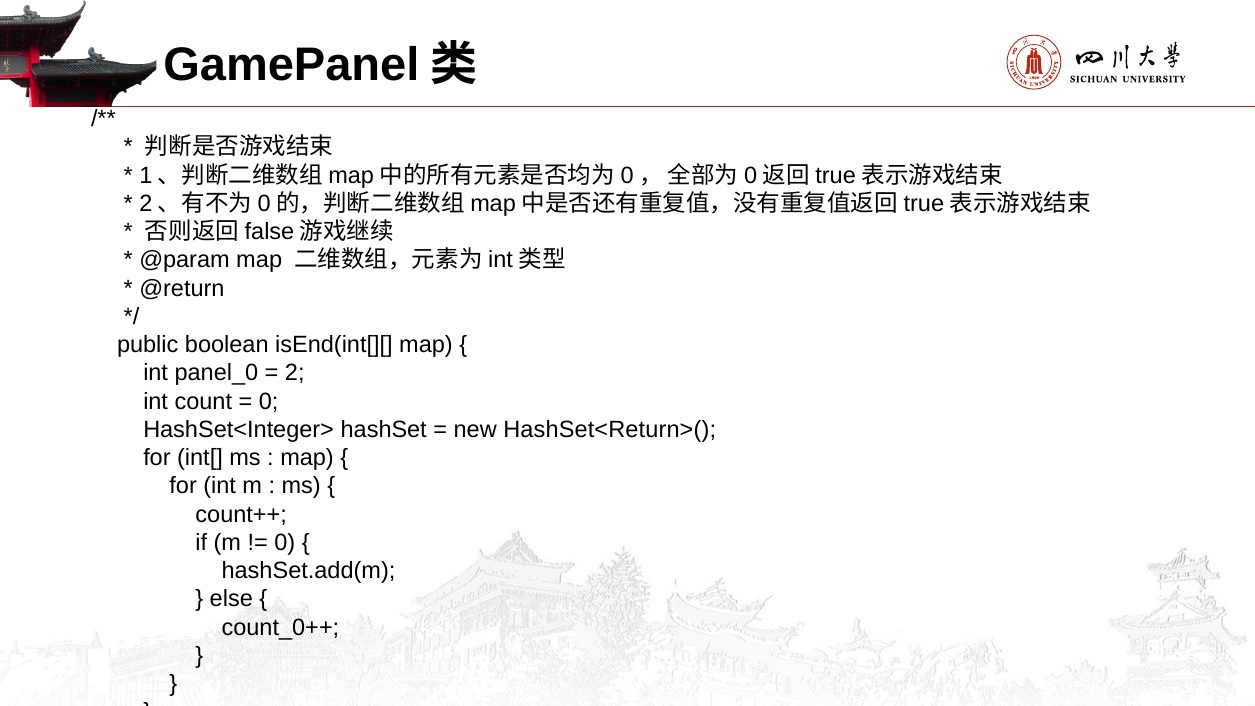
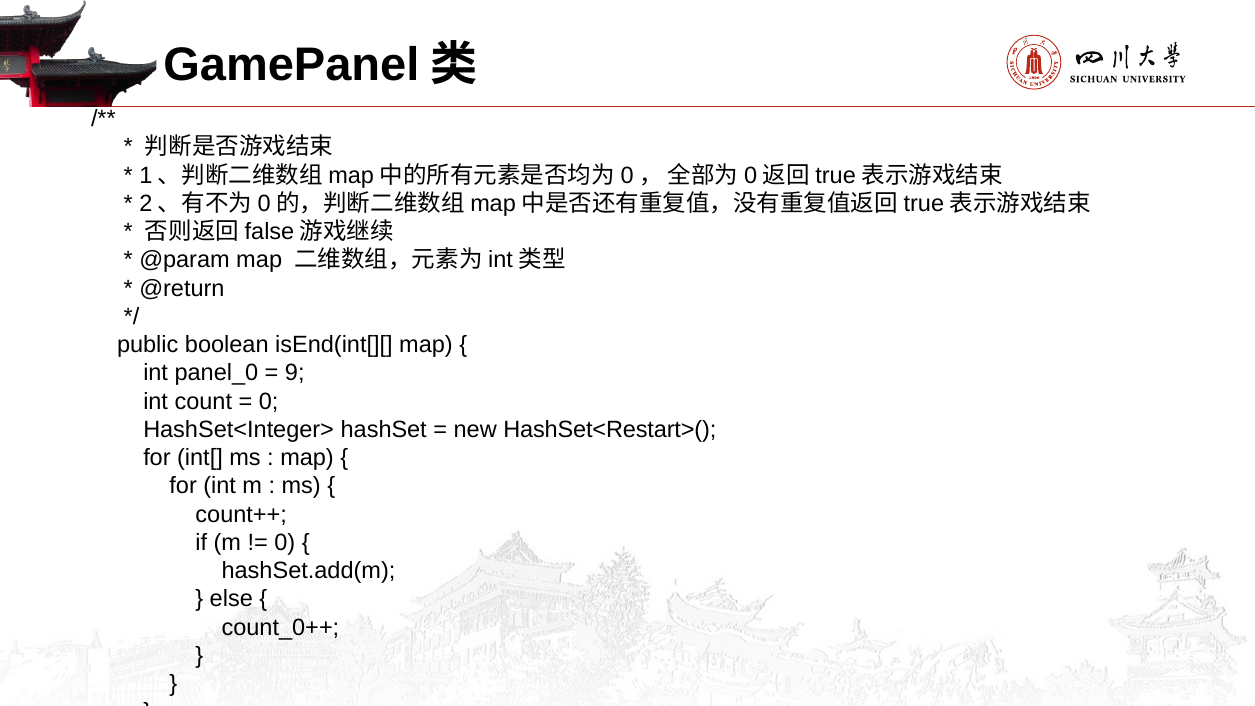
2: 2 -> 9 (295, 373)
HashSet<Return>(: HashSet<Return>( -> HashSet<Restart>( (610, 430)
